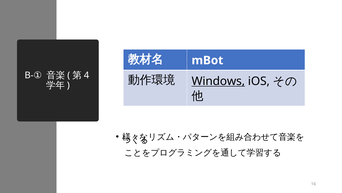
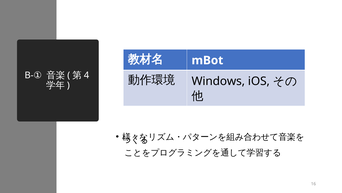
Windows underline: present -> none (218, 81)
